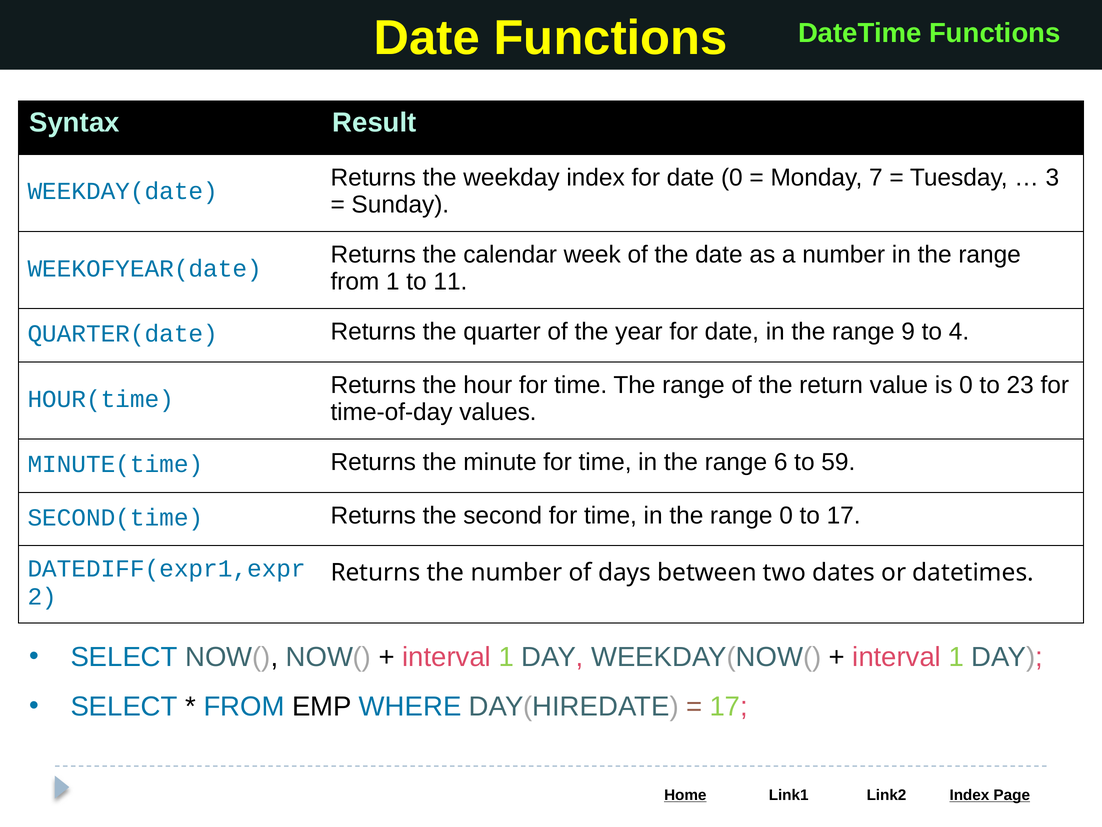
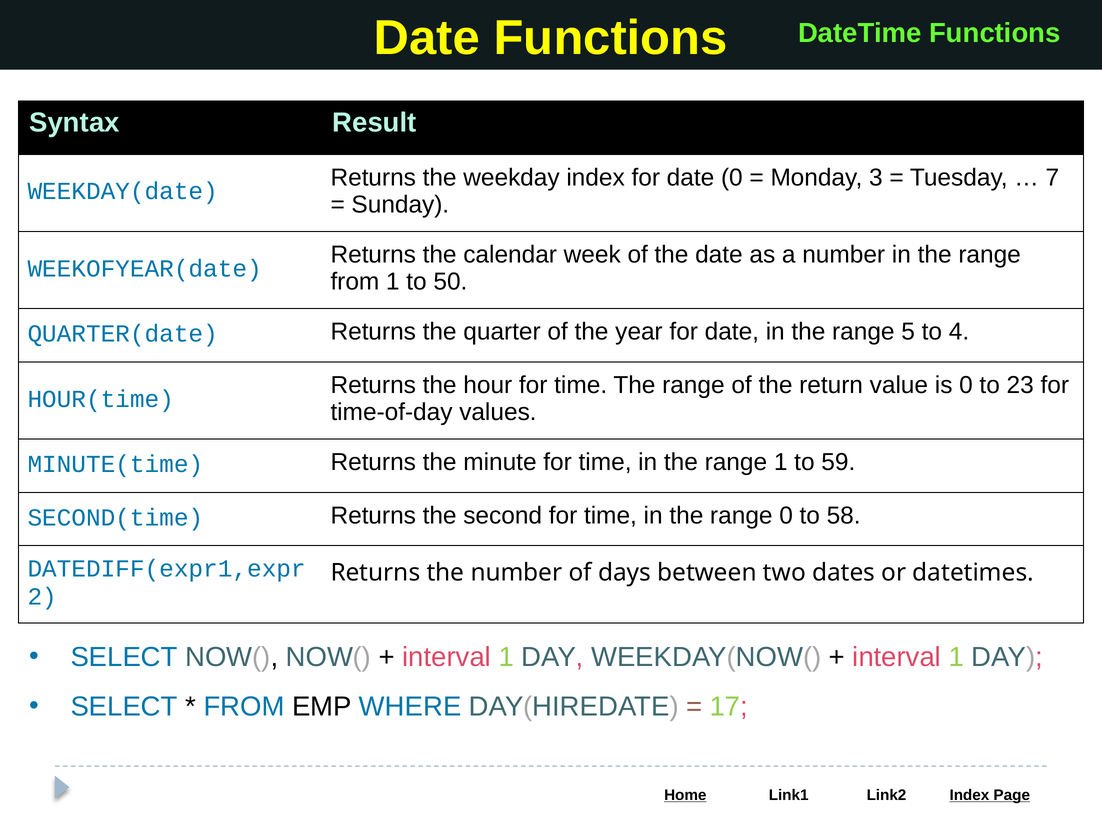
7: 7 -> 3 (876, 177)
3: 3 -> 7 (1052, 177)
11: 11 -> 50 (450, 282)
9: 9 -> 5 (908, 332)
range 6: 6 -> 1 (781, 462)
to 17: 17 -> 58 (844, 515)
